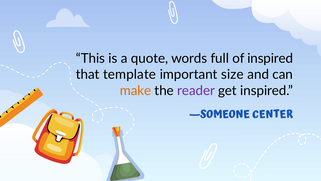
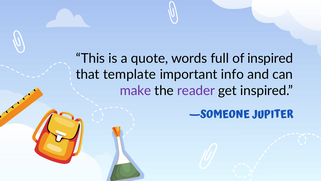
size: size -> info (232, 74)
make colour: orange -> purple (136, 90)
CENTER: CENTER -> JUPITER (273, 114)
